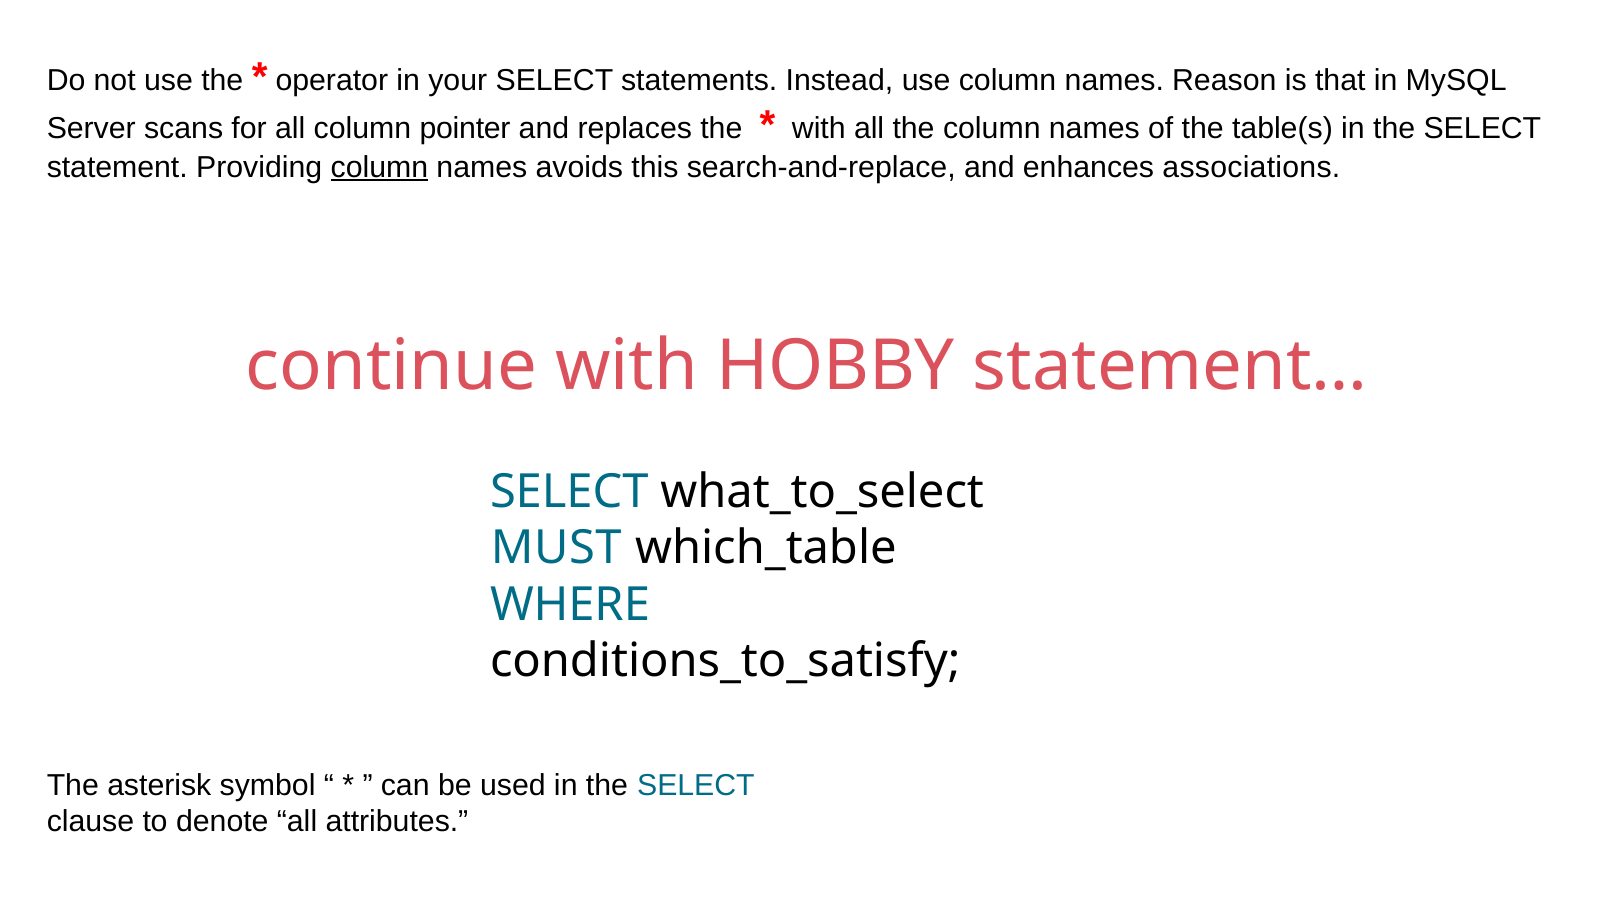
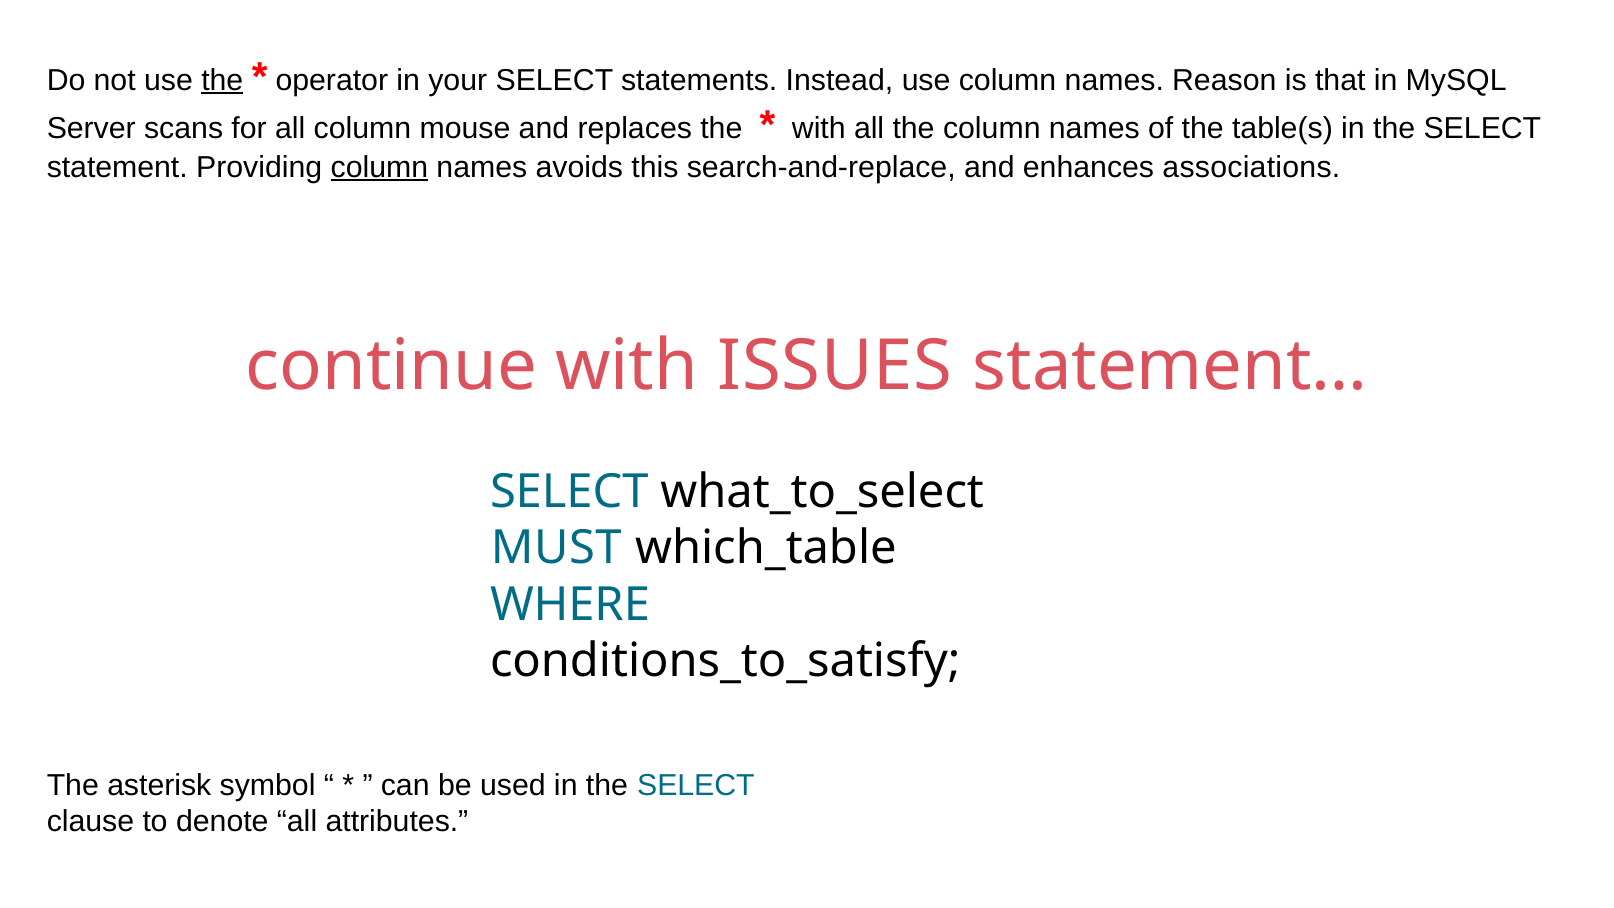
the underline: none -> present (222, 80)
pointer: pointer -> mouse (465, 129)
HOBBY: HOBBY -> ISSUES (835, 366)
